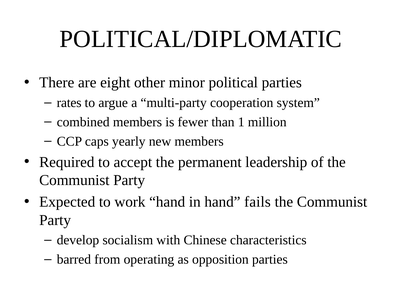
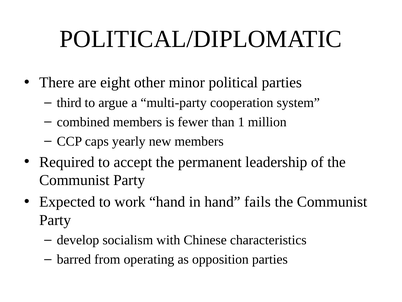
rates: rates -> third (69, 103)
